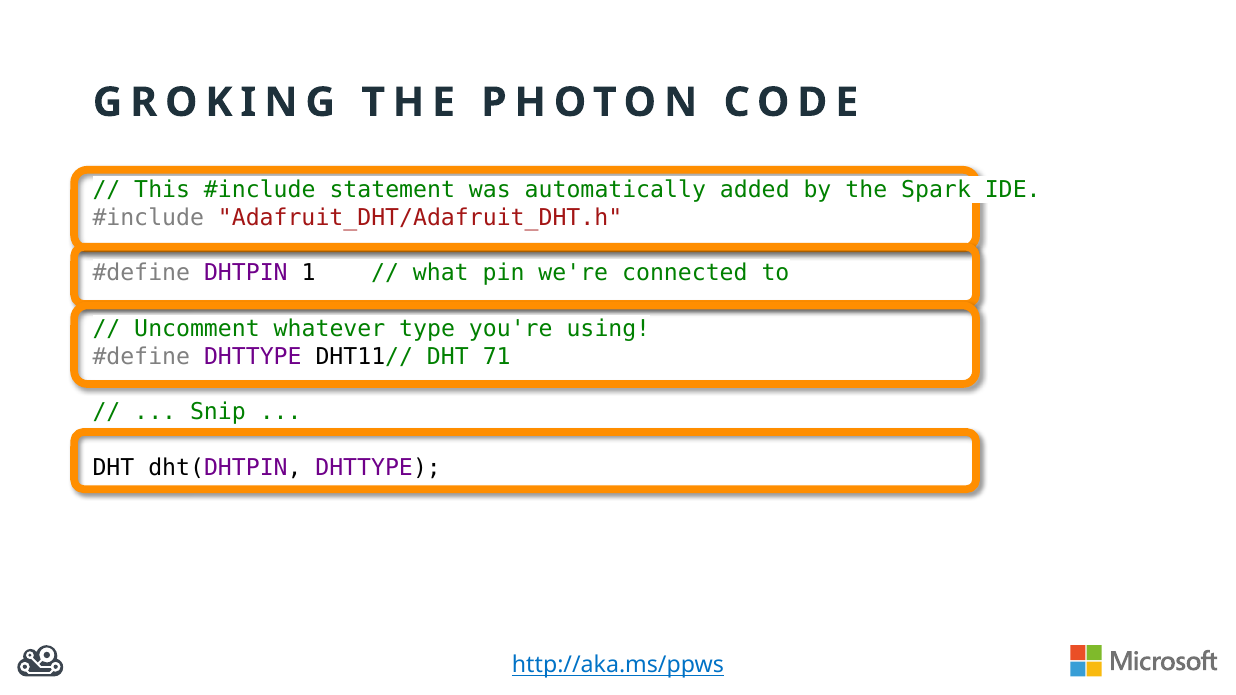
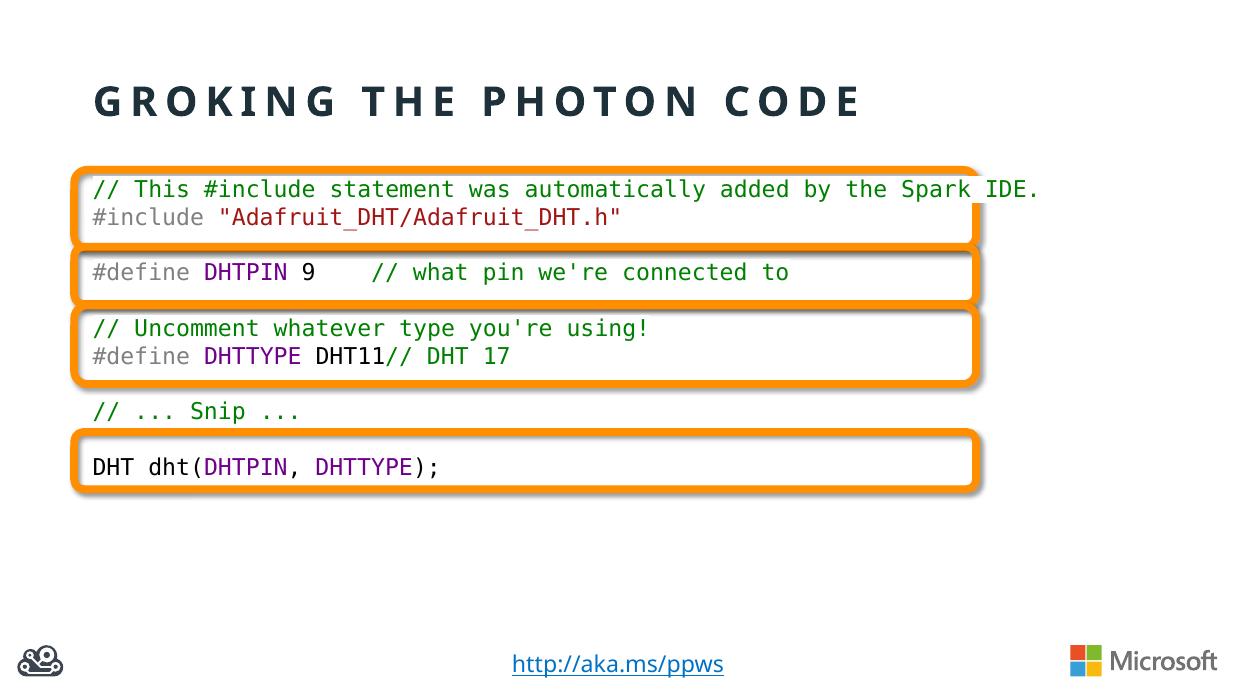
1: 1 -> 9 (309, 273)
71: 71 -> 17 (497, 357)
